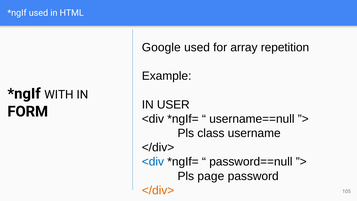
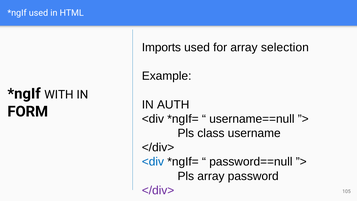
Google: Google -> Imports (161, 47)
repetition: repetition -> selection (285, 47)
USER: USER -> AUTH (173, 105)
Pls page: page -> array (211, 176)
</div> colour: orange -> purple (158, 190)
